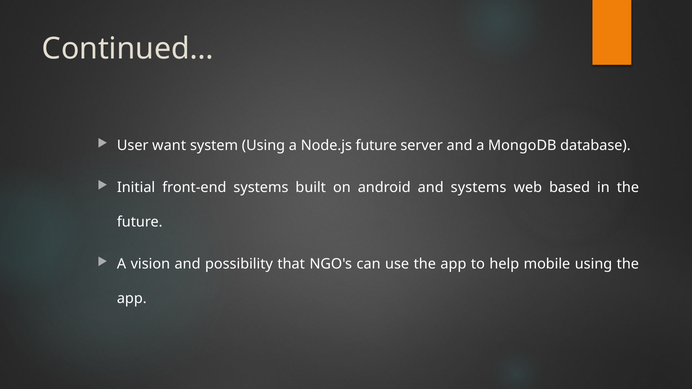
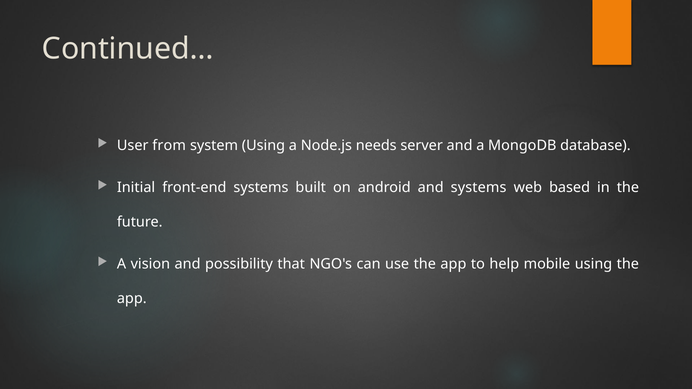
want: want -> from (169, 146)
Node.js future: future -> needs (376, 146)
